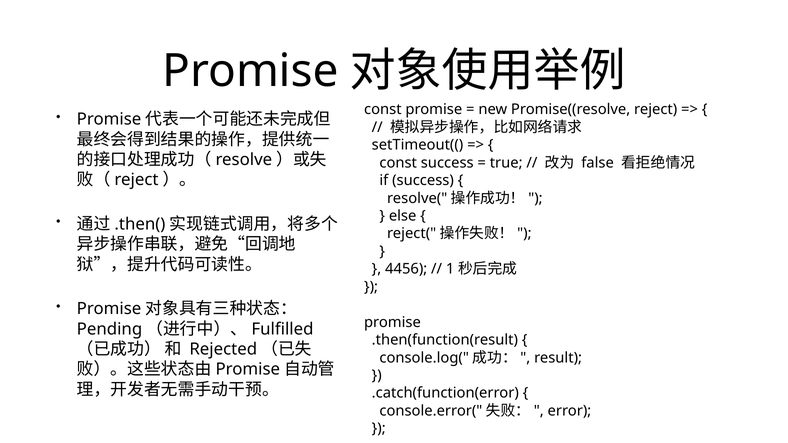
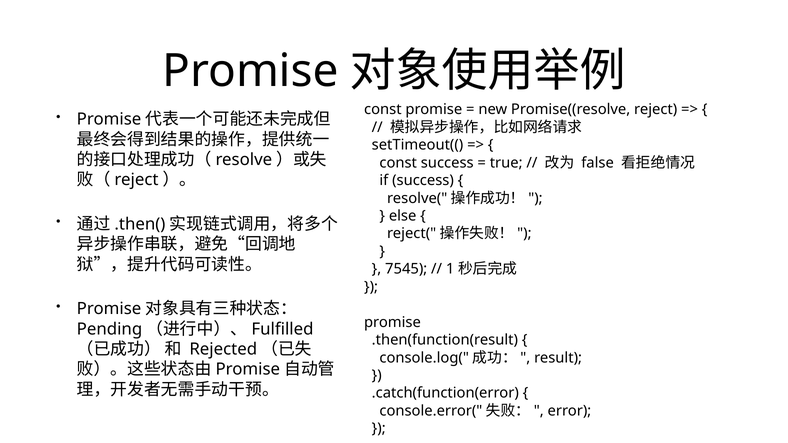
4456: 4456 -> 7545 (406, 269)
